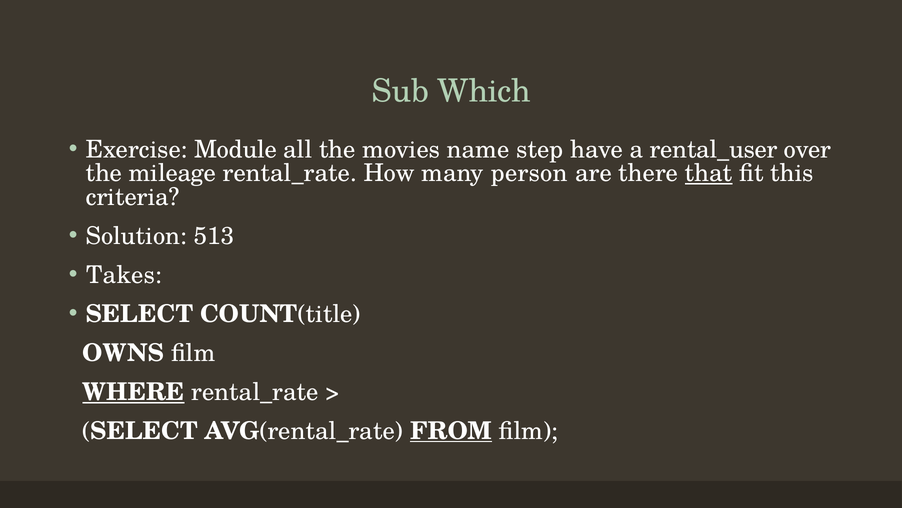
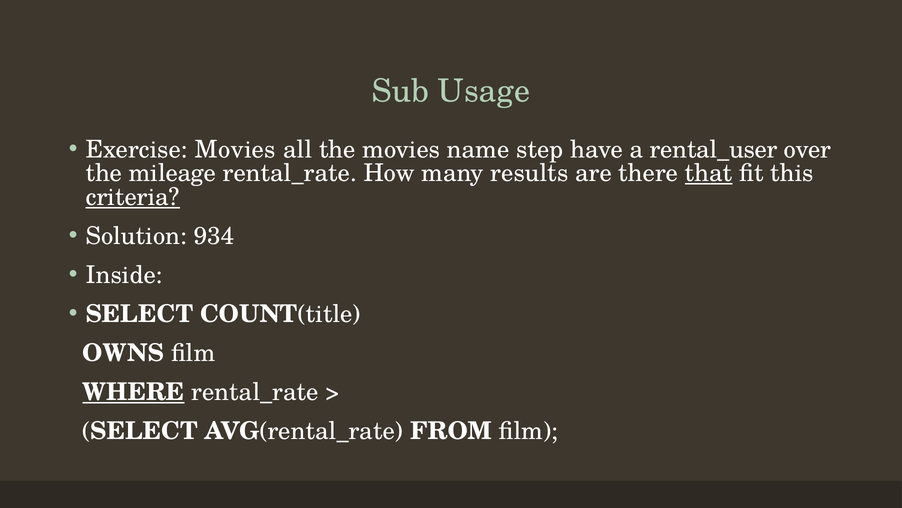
Which: Which -> Usage (484, 91)
Exercise Module: Module -> Movies (235, 149)
person: person -> results (529, 173)
criteria underline: none -> present (133, 197)
513: 513 -> 934 (214, 236)
Takes: Takes -> Inside (124, 275)
FROM underline: present -> none (451, 430)
